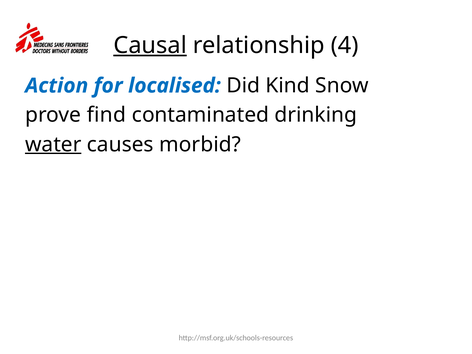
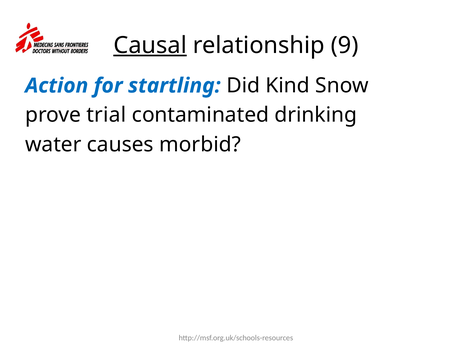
4: 4 -> 9 (345, 45)
localised: localised -> startling (174, 86)
find: find -> trial (106, 115)
water underline: present -> none (53, 144)
